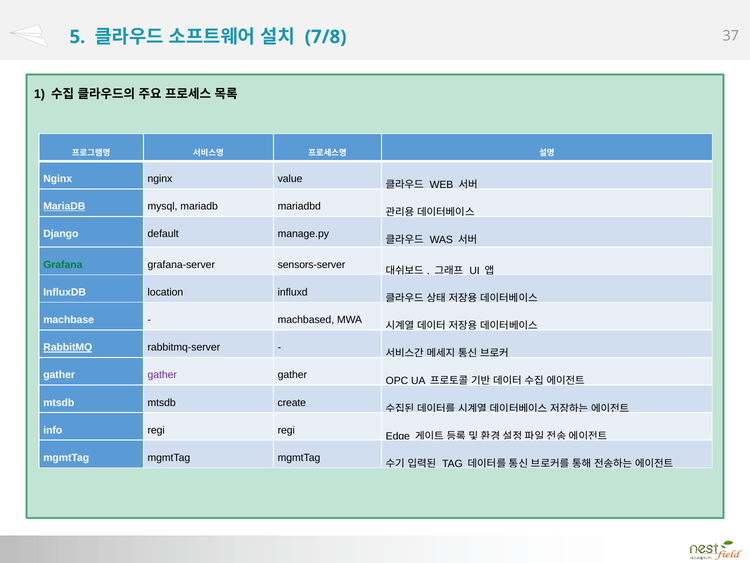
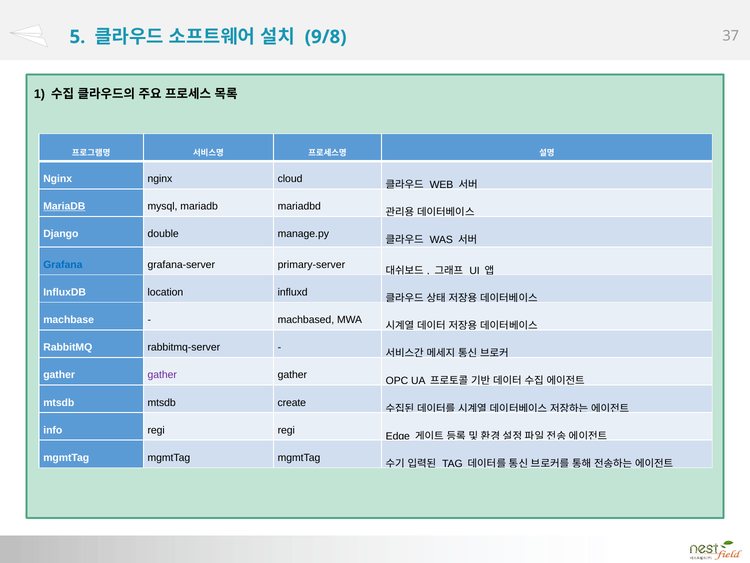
7/8: 7/8 -> 9/8 (326, 37)
value: value -> cloud (290, 179)
default: default -> double (163, 234)
Grafana colour: green -> blue (63, 265)
sensors-server: sensors-server -> primary-server (311, 265)
RabbitMQ underline: present -> none (68, 347)
